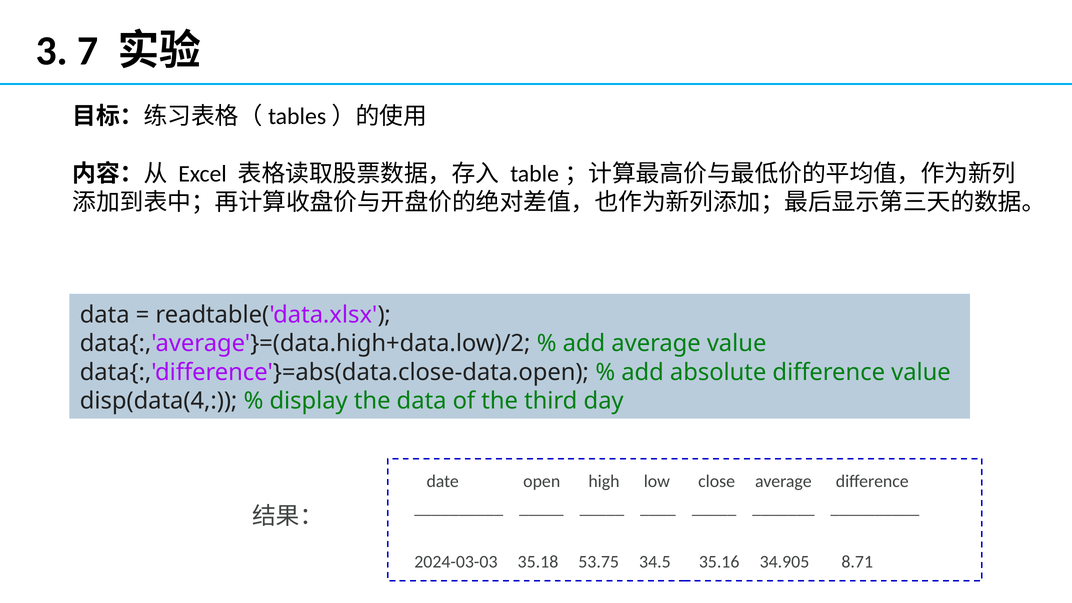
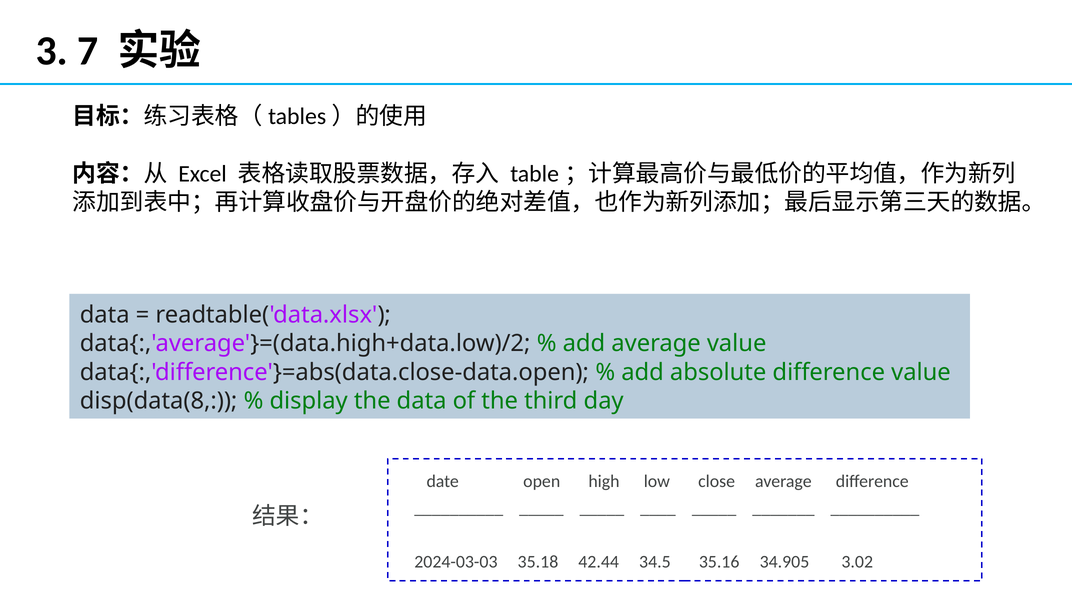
disp(data(4: disp(data(4 -> disp(data(8 (159, 401)
53.75: 53.75 -> 42.44 (599, 562)
8.71: 8.71 -> 3.02 (857, 562)
